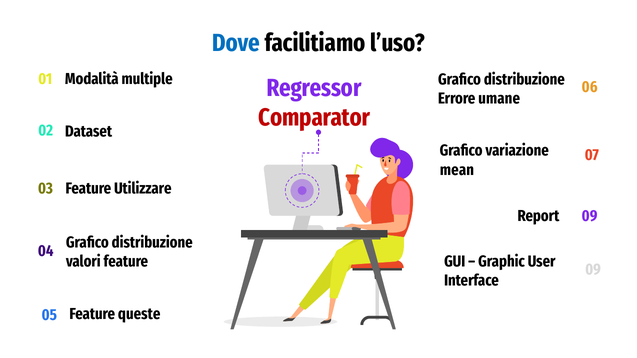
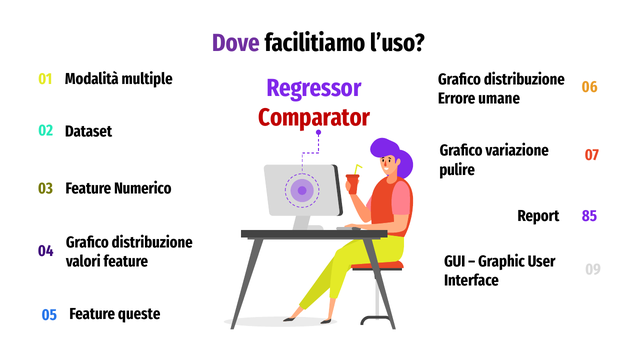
Dove colour: blue -> purple (236, 43)
mean: mean -> pulire (457, 170)
Utilizzare: Utilizzare -> Numerico (143, 189)
Report 09: 09 -> 85 (589, 216)
